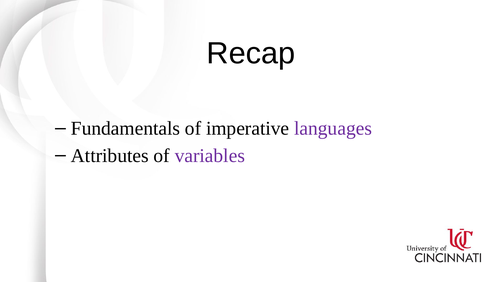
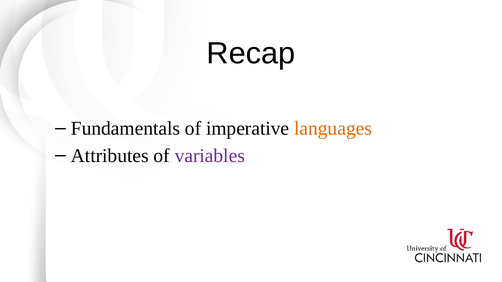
languages colour: purple -> orange (333, 128)
